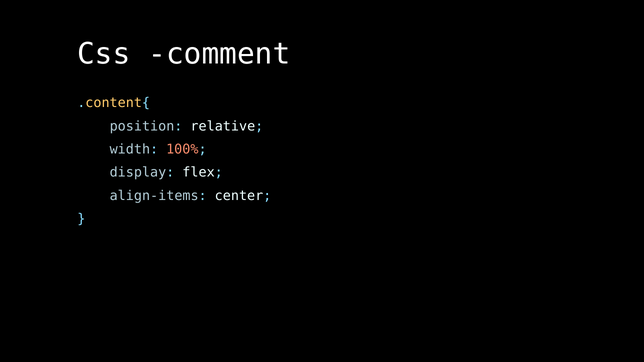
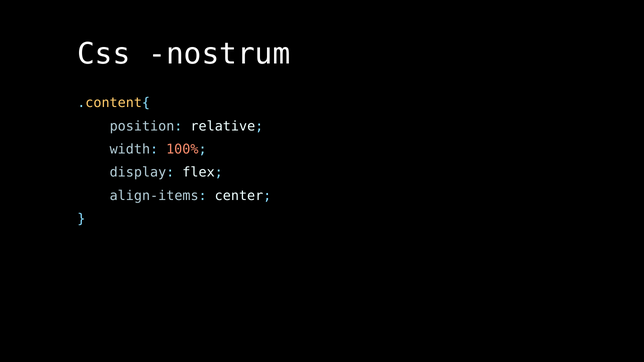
comment: comment -> nostrum (219, 54)
